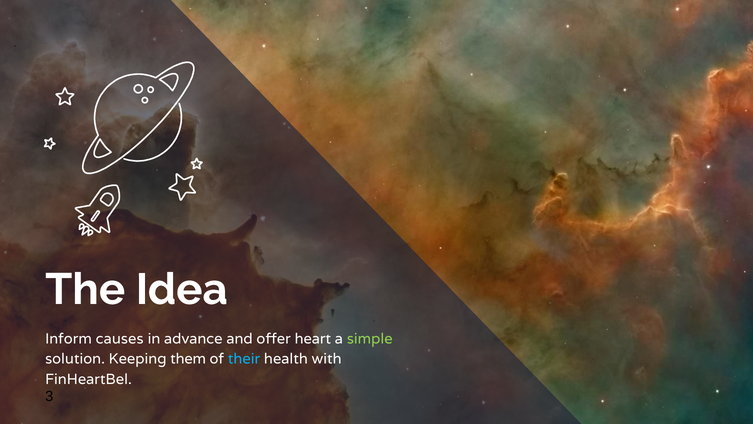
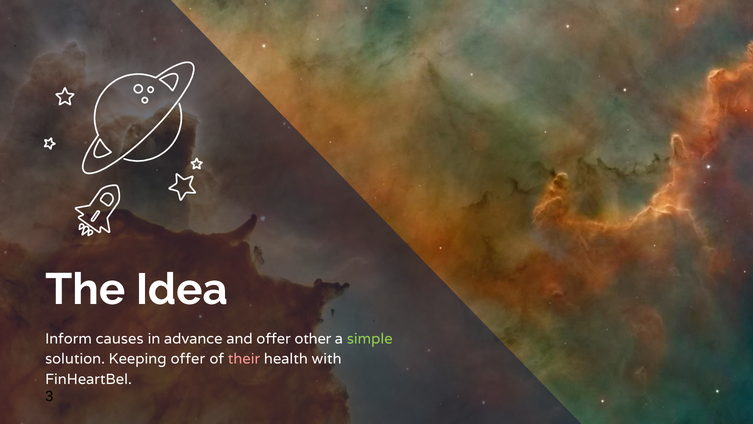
heart: heart -> other (313, 339)
Keeping them: them -> offer (188, 359)
their colour: light blue -> pink (244, 359)
